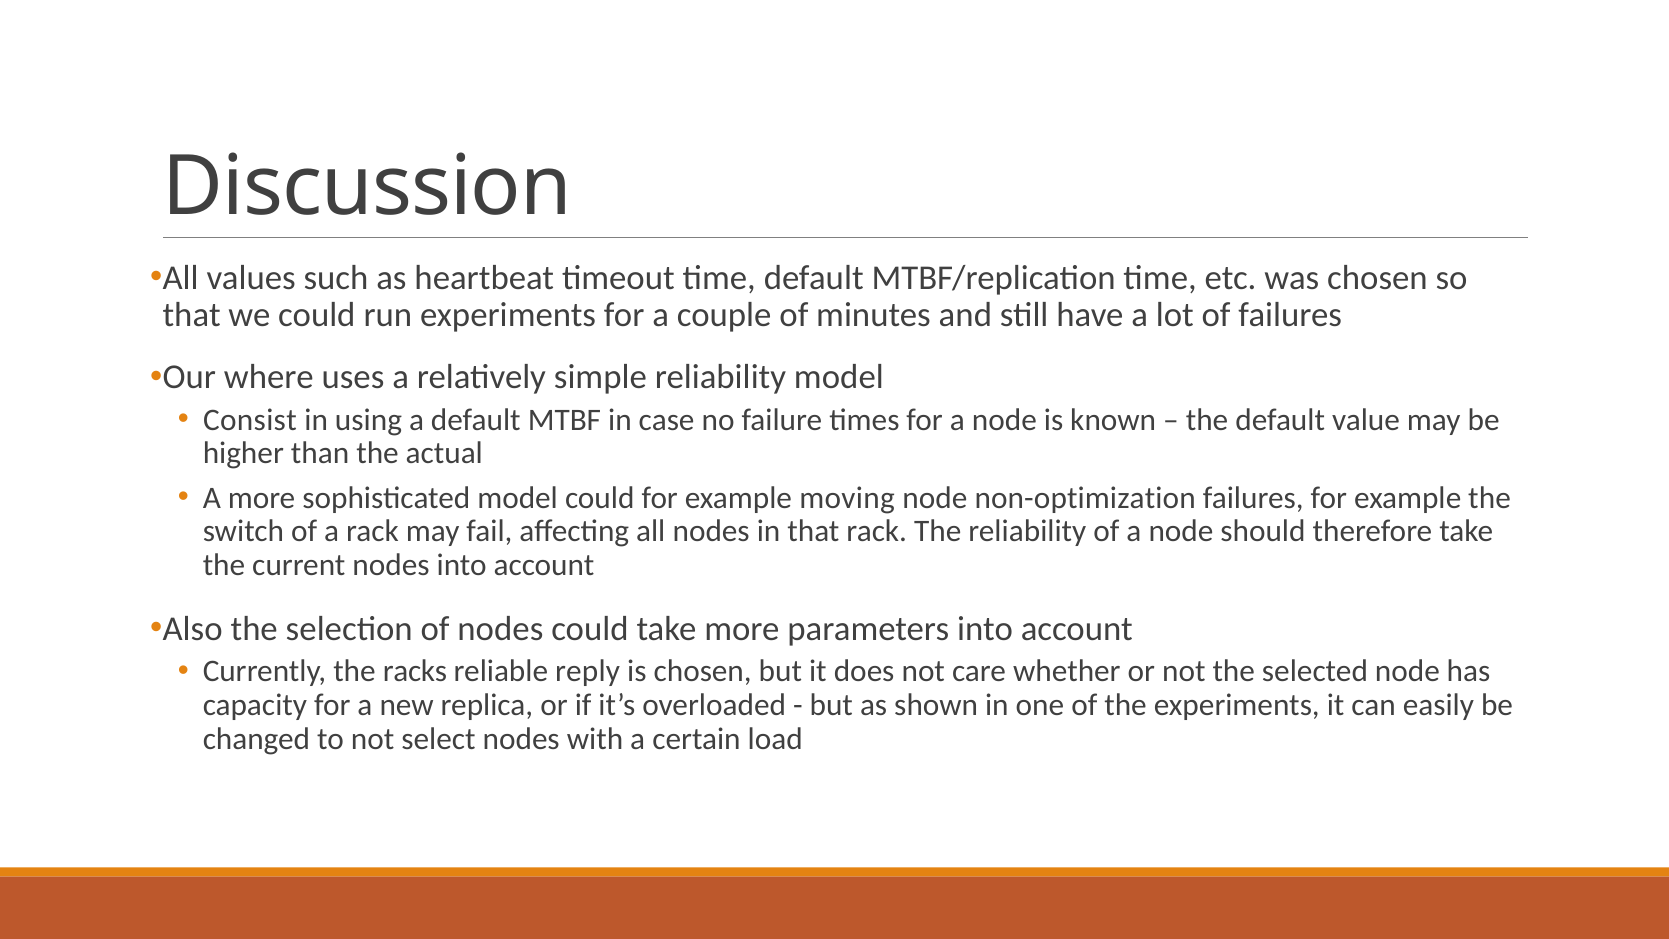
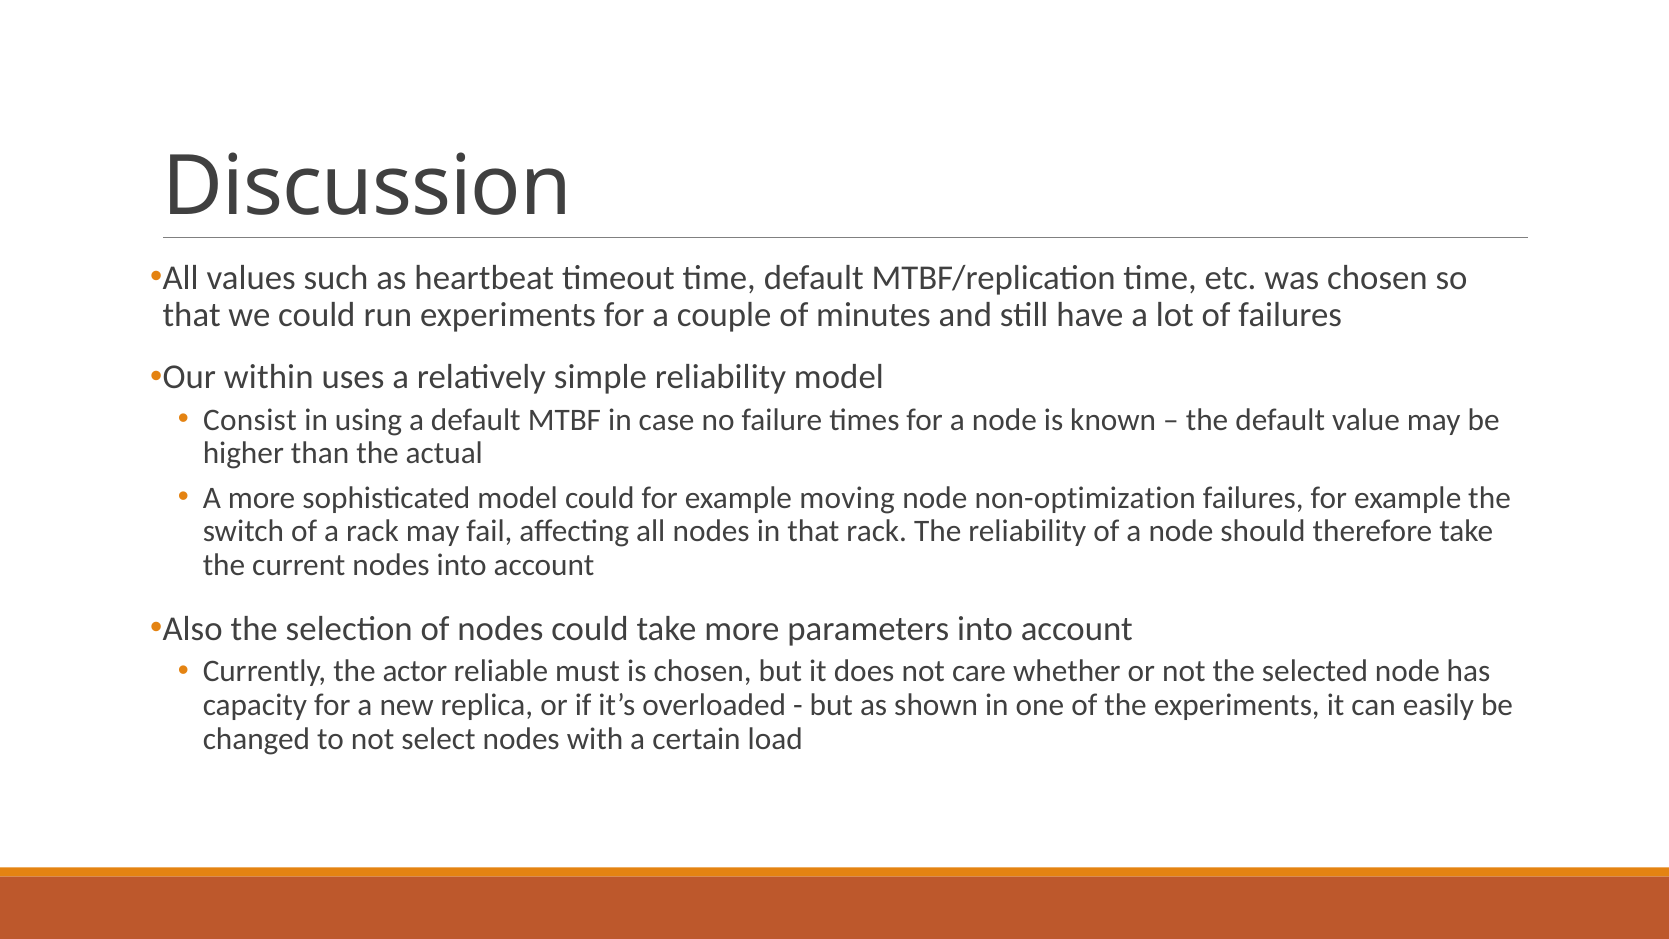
where: where -> within (269, 377)
racks: racks -> actor (415, 671)
reply: reply -> must (588, 671)
